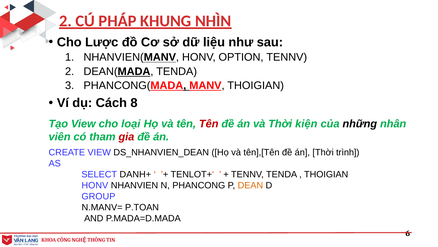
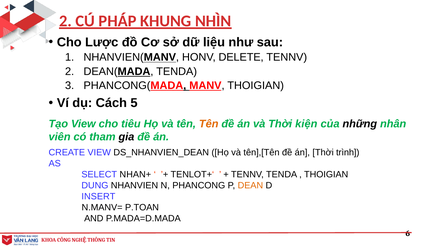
OPTION: OPTION -> DELETE (241, 57)
8: 8 -> 5 (134, 103)
loại: loại -> tiêu (131, 123)
Tên colour: red -> orange (209, 123)
gia colour: red -> black (126, 137)
DANH+: DANH+ -> NHAN+ (135, 174)
HONV: HONV -> DUNG (95, 185)
GROUP: GROUP -> INSERT (98, 196)
